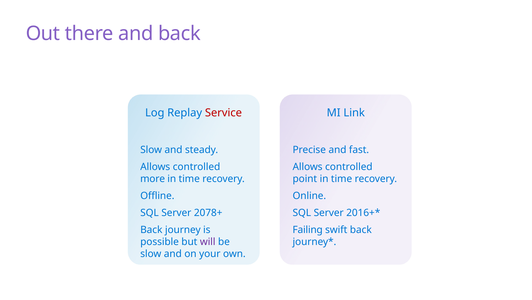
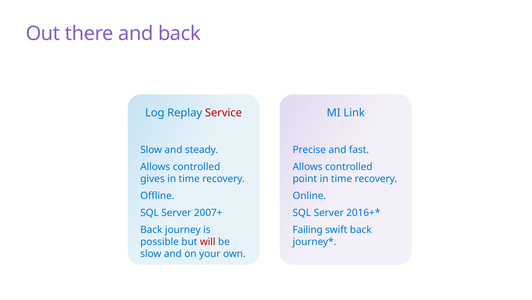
more: more -> gives (152, 178)
2078+: 2078+ -> 2007+ (208, 212)
will colour: purple -> red (208, 241)
